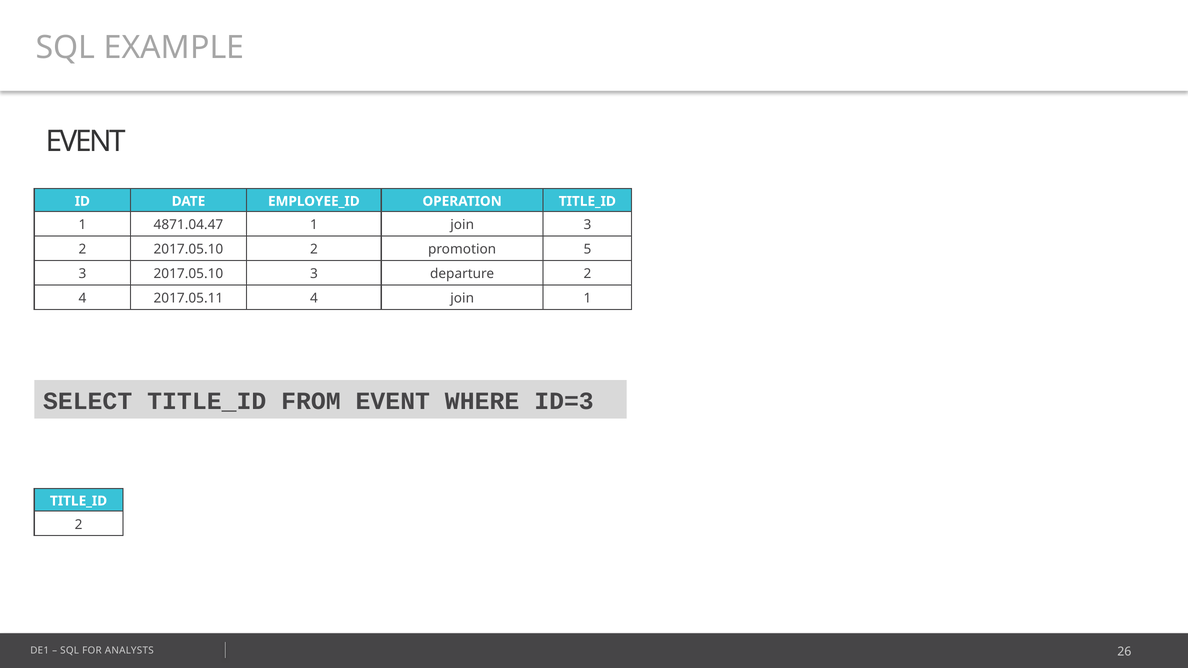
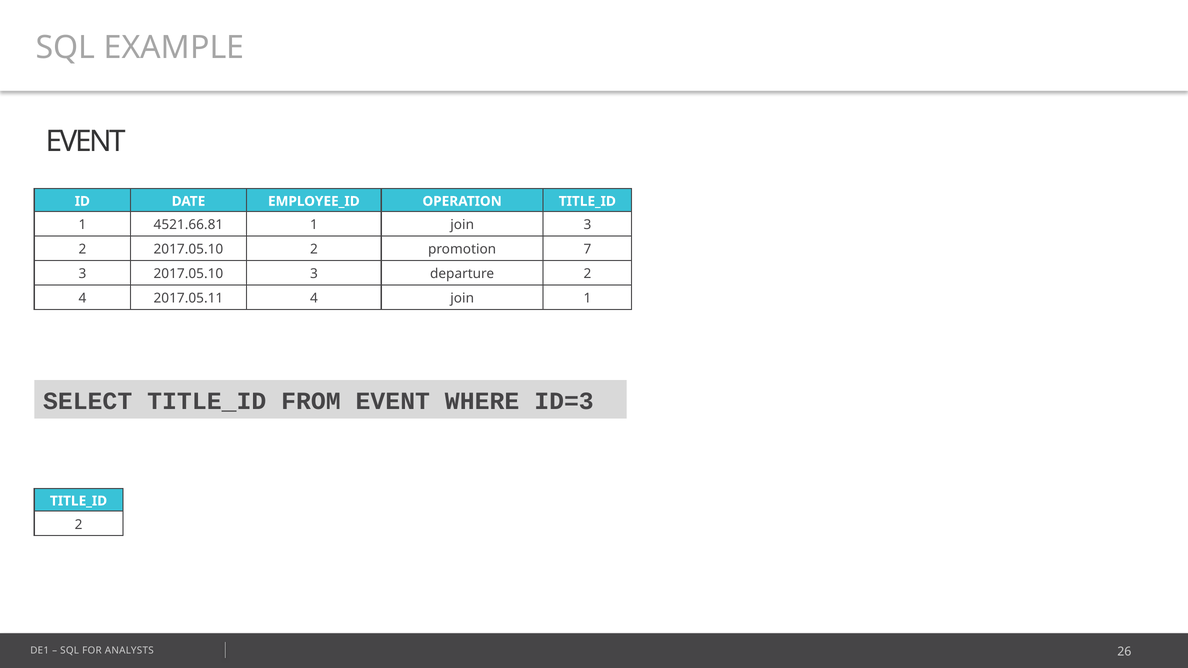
4871.04.47: 4871.04.47 -> 4521.66.81 (188, 225)
5: 5 -> 7 (587, 249)
